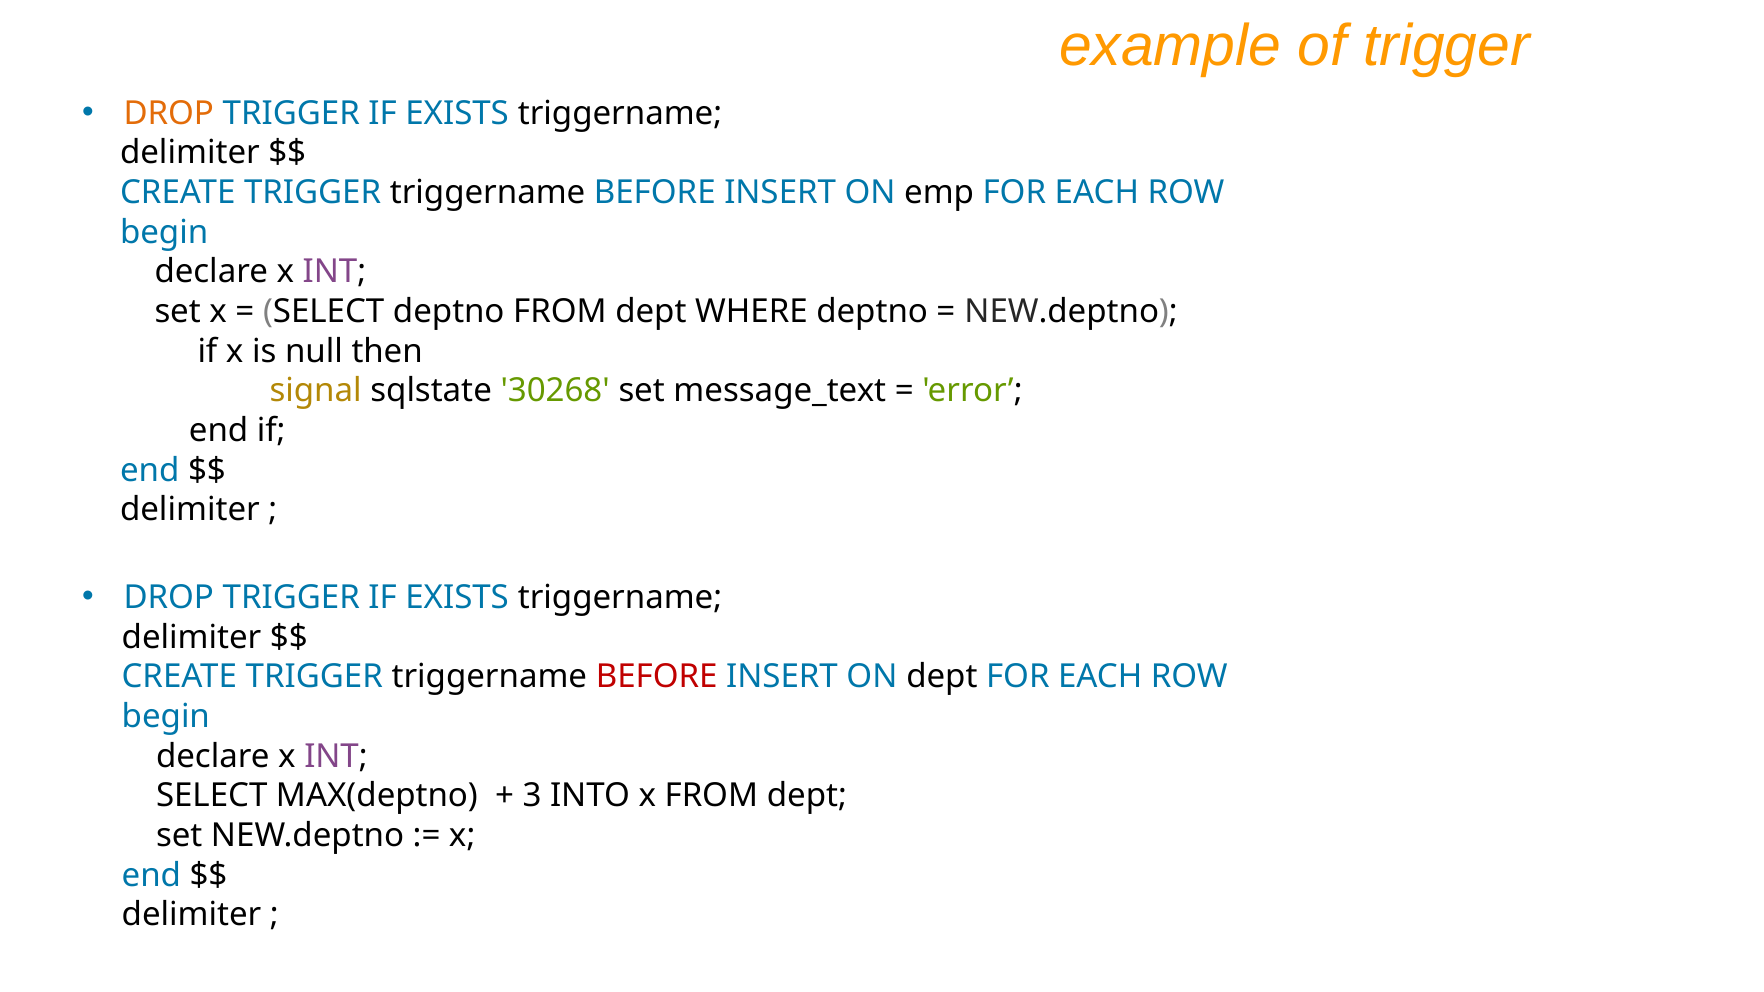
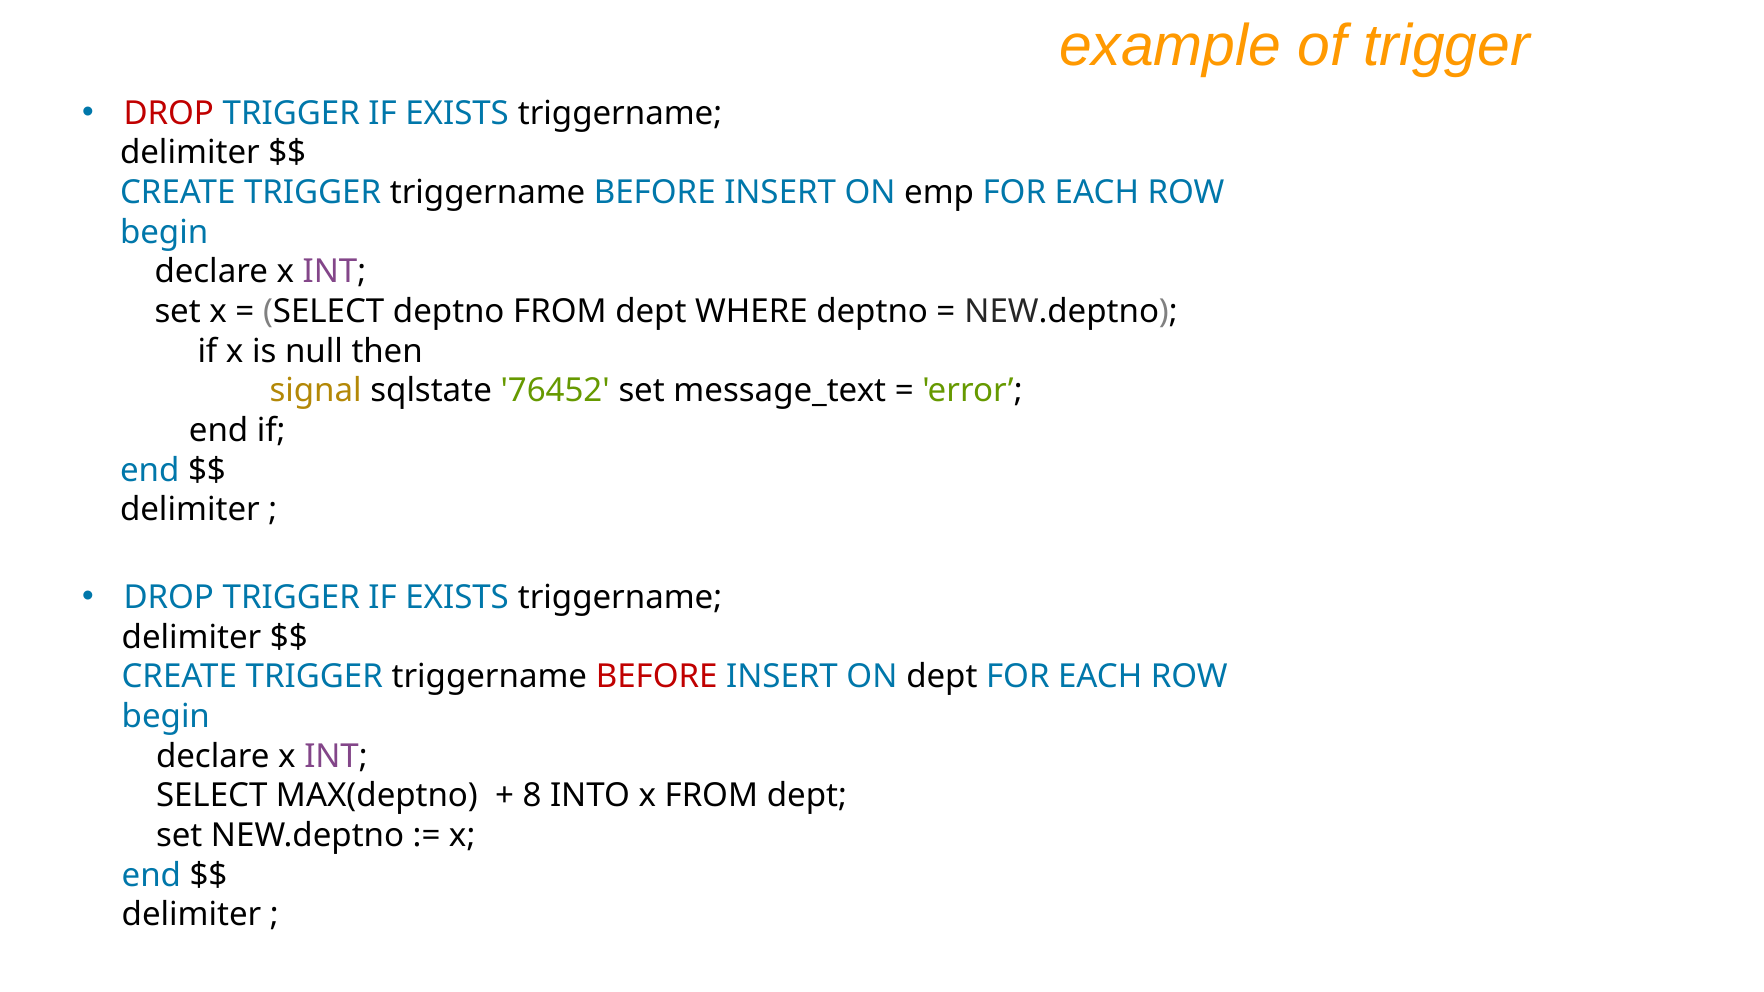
DROP colour: orange -> red (169, 113)
30268: 30268 -> 76452 (555, 391)
3: 3 -> 8 (532, 796)
